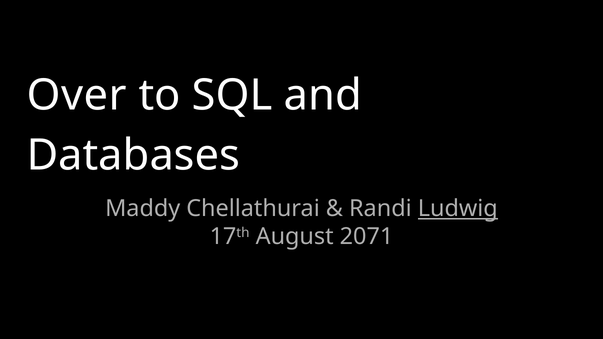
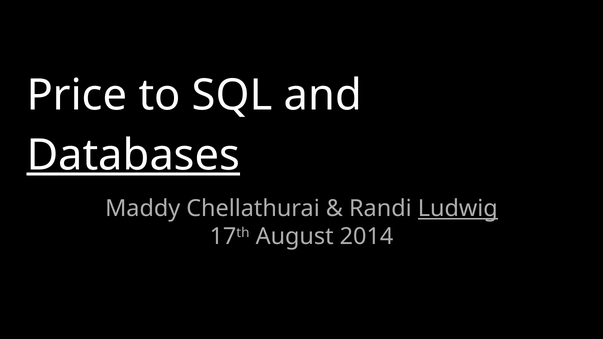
Over: Over -> Price (77, 95)
Databases underline: none -> present (133, 155)
2071: 2071 -> 2014 (367, 237)
